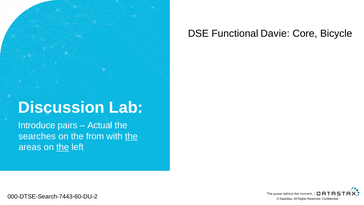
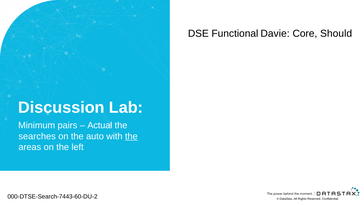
Bicycle: Bicycle -> Should (336, 33)
Introduce: Introduce -> Minimum (37, 125)
from: from -> auto (95, 136)
the underline: present -> none (63, 147)
